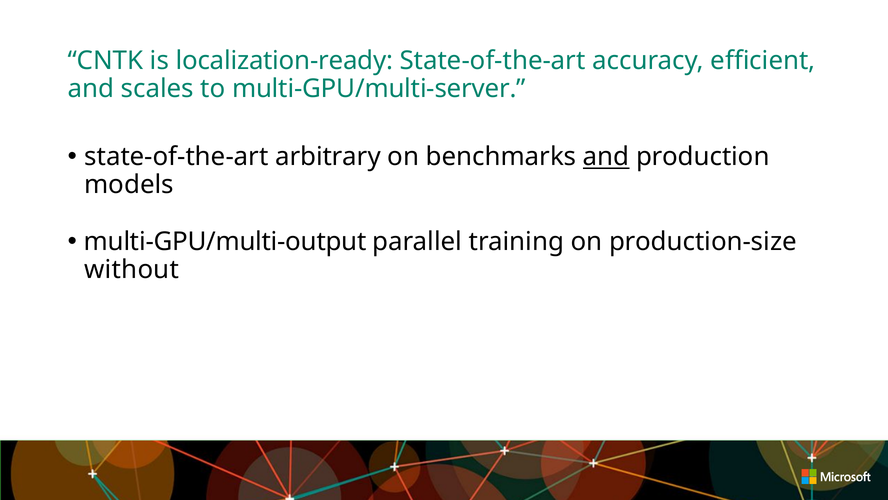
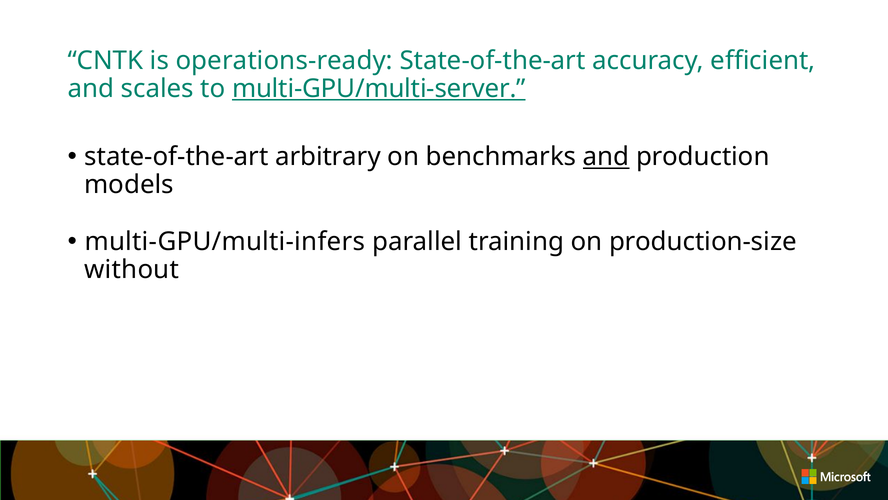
localization-ready: localization-ready -> operations-ready (284, 61)
multi-GPU/multi-server underline: none -> present (379, 89)
multi-GPU/multi-output: multi-GPU/multi-output -> multi-GPU/multi-infers (225, 241)
